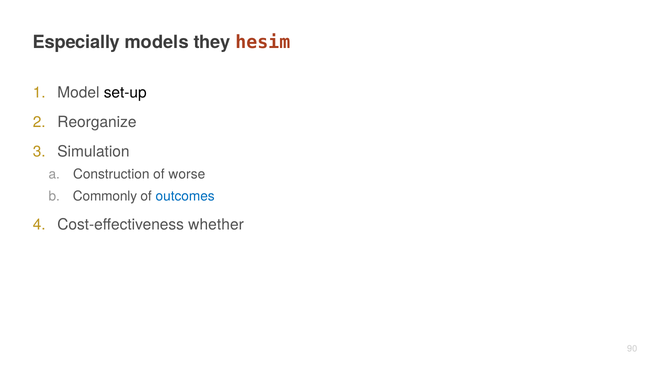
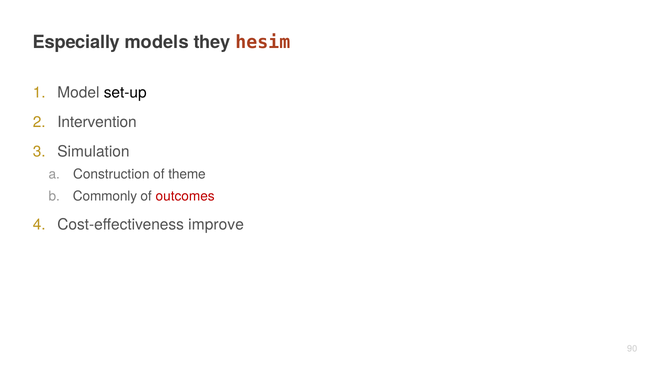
Reorganize: Reorganize -> Intervention (97, 122)
worse: worse -> theme (187, 175)
outcomes colour: blue -> red (185, 196)
whether: whether -> improve (216, 225)
